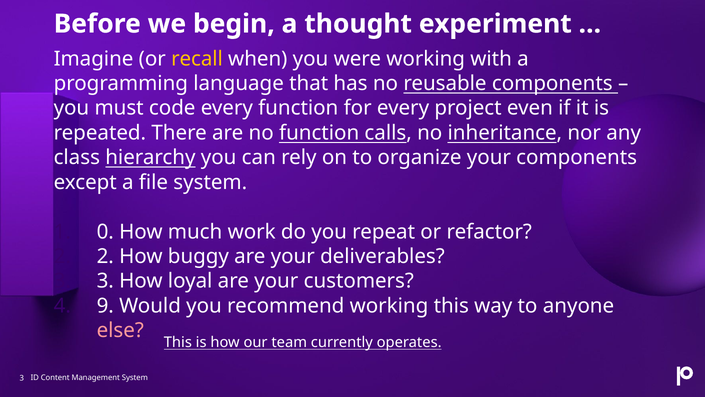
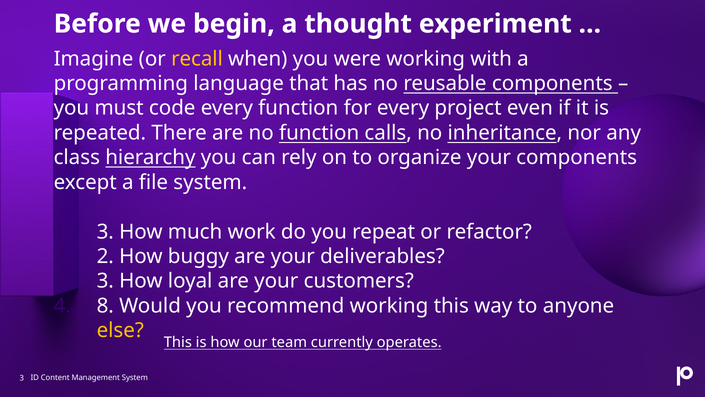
1 0: 0 -> 3 (105, 231)
9: 9 -> 8 (105, 306)
else colour: pink -> yellow (120, 330)
